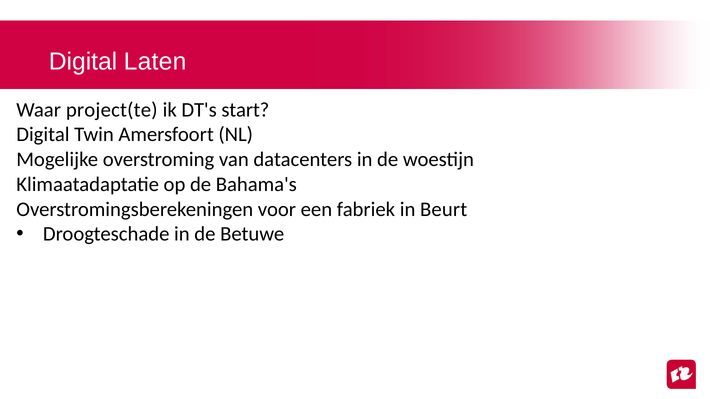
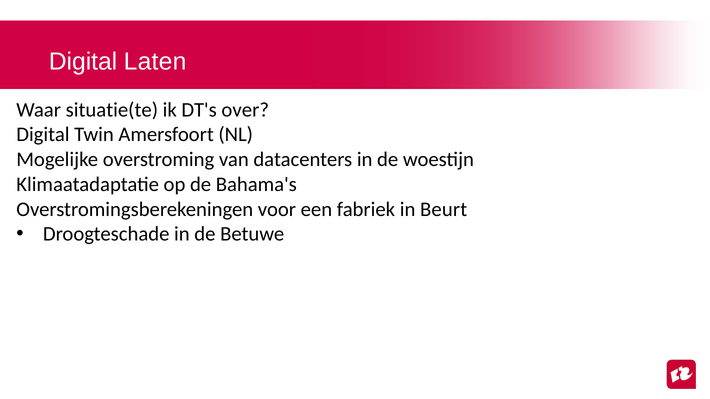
project(te: project(te -> situatie(te (112, 110)
start: start -> over (245, 110)
